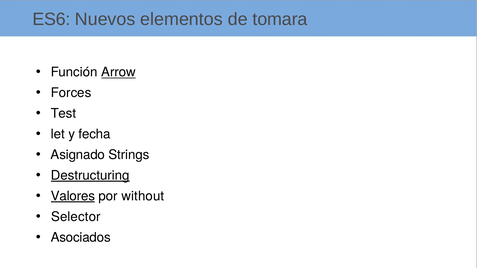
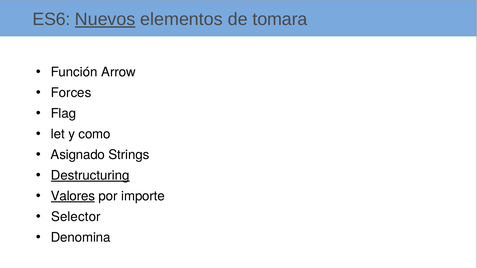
Nuevos underline: none -> present (105, 19)
Arrow underline: present -> none (118, 72)
Test: Test -> Flag (63, 114)
fecha: fecha -> como (95, 134)
without: without -> importe (143, 196)
Asociados: Asociados -> Denomina (81, 238)
